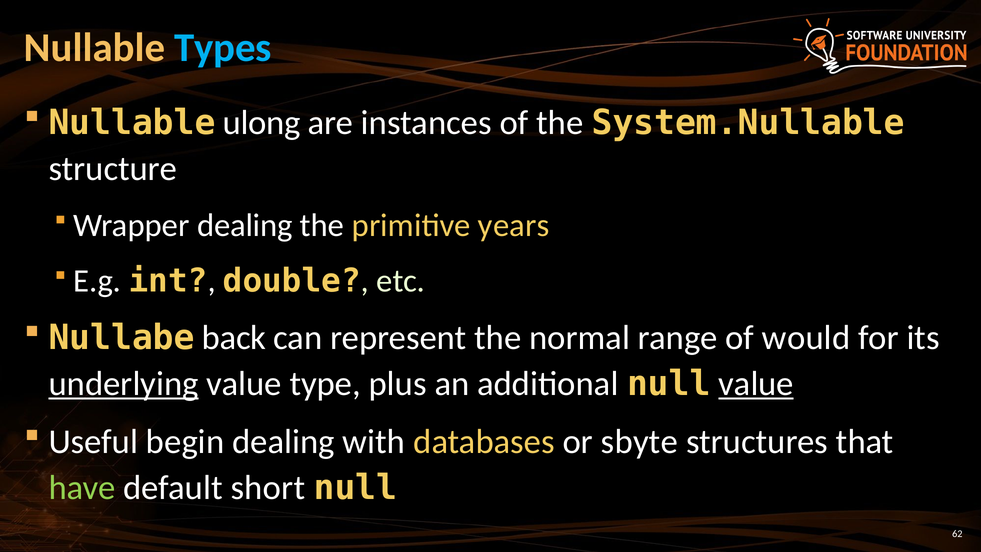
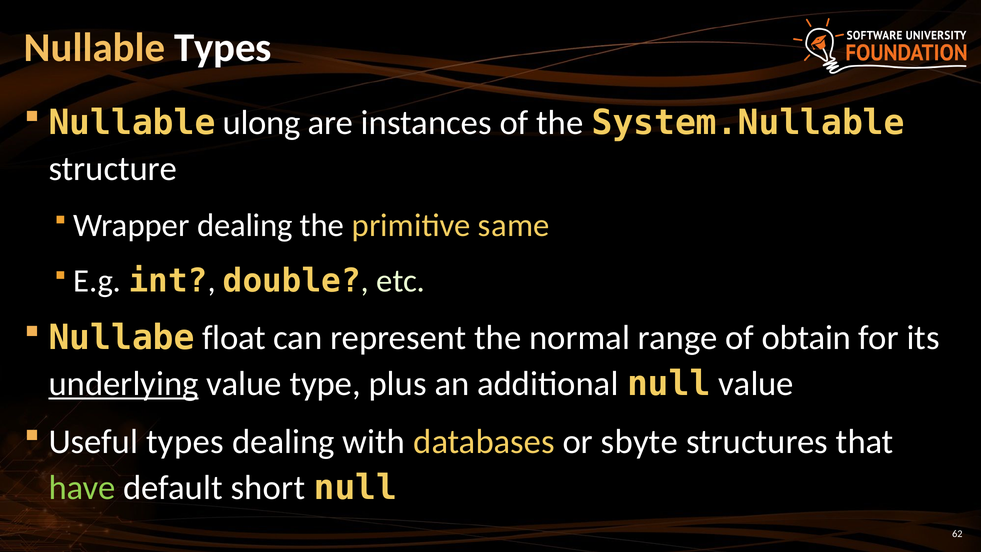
Types colour: light blue -> white (223, 48)
years: years -> same (514, 225)
back: back -> float (234, 338)
would: would -> obtain (806, 338)
value underline: present -> none (756, 384)
Useful begin: begin -> types (185, 442)
